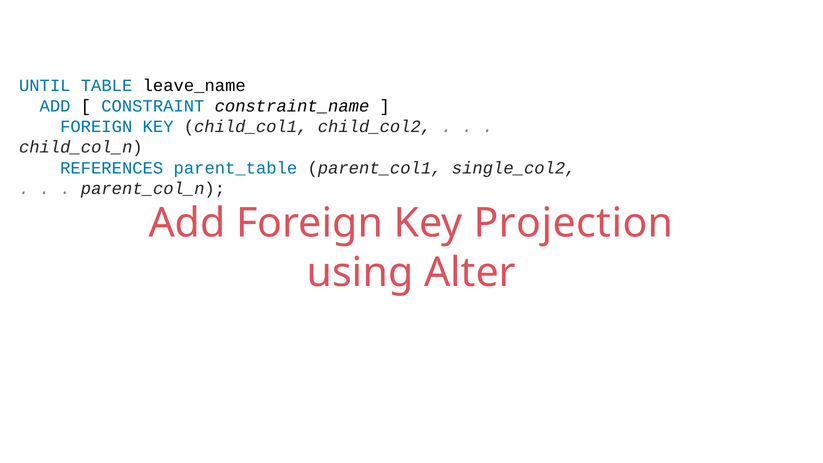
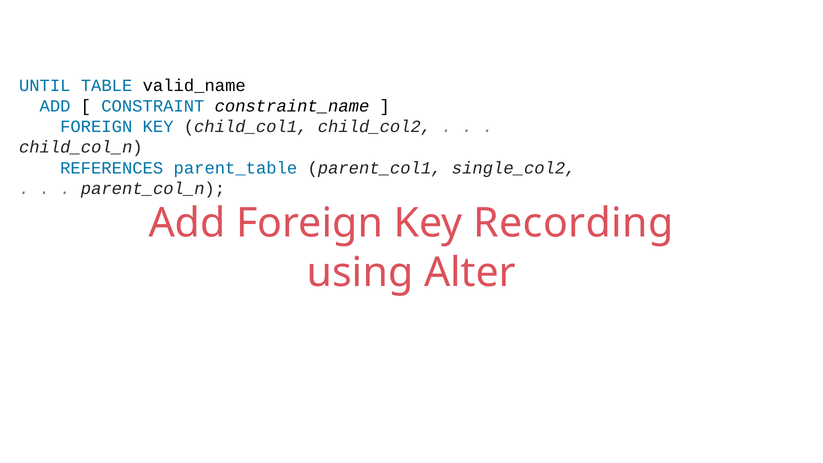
leave_name: leave_name -> valid_name (194, 86)
Projection: Projection -> Recording (573, 223)
